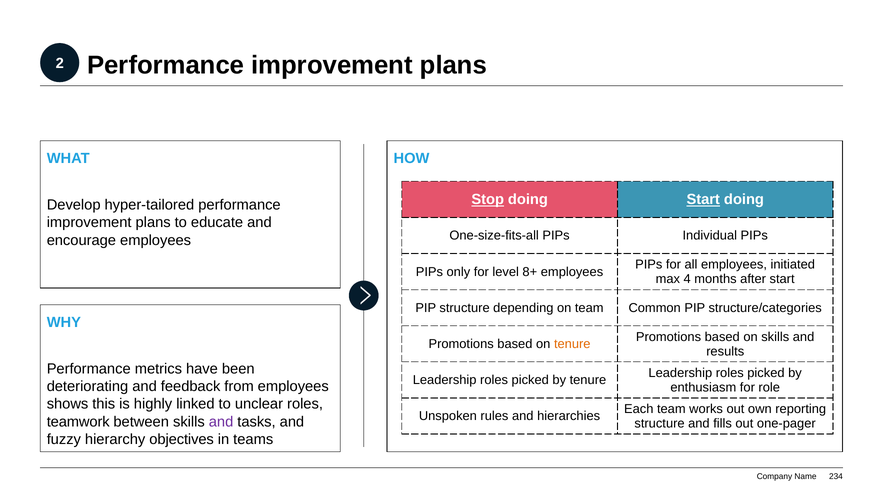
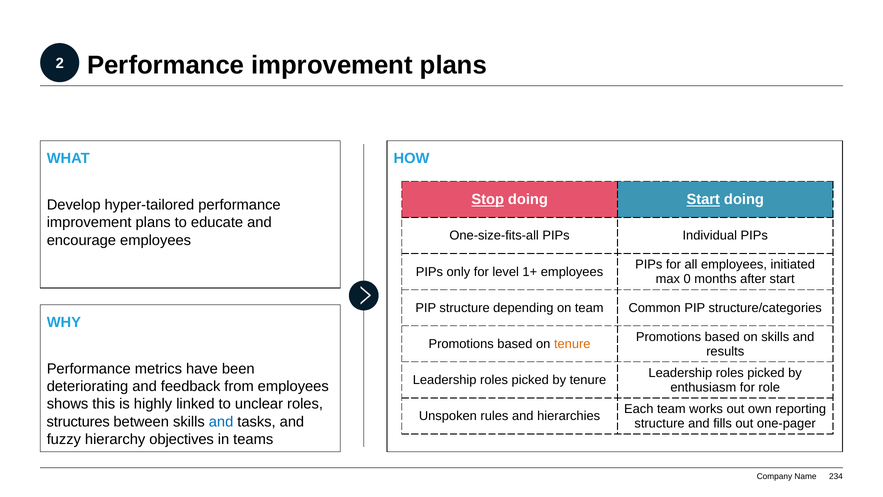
8+: 8+ -> 1+ (530, 272)
4: 4 -> 0 (687, 279)
teamwork: teamwork -> structures (78, 421)
and colour: purple -> blue (221, 421)
